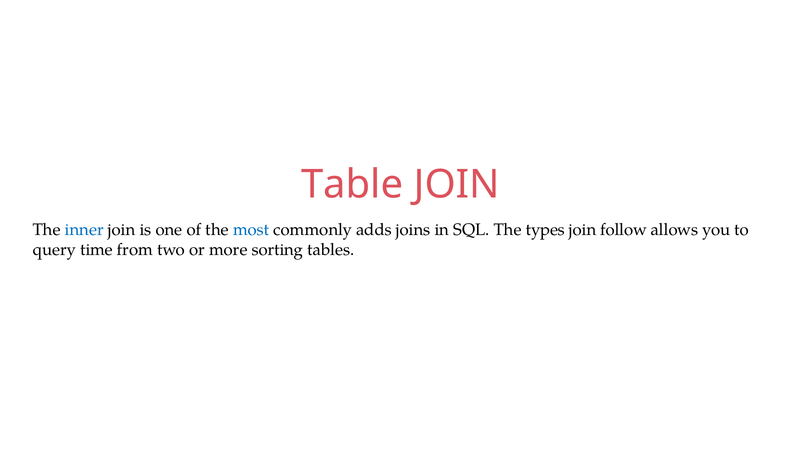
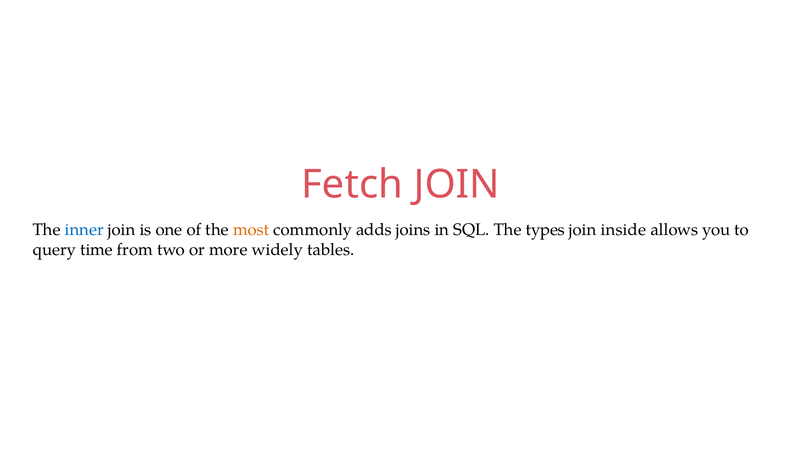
Table: Table -> Fetch (352, 185)
most colour: blue -> orange (251, 230)
follow: follow -> inside (623, 230)
sorting: sorting -> widely (277, 250)
